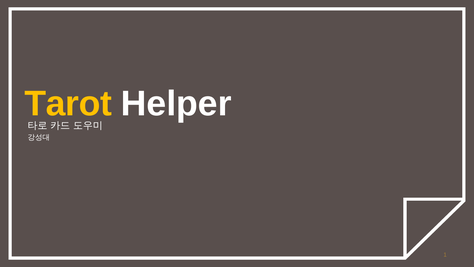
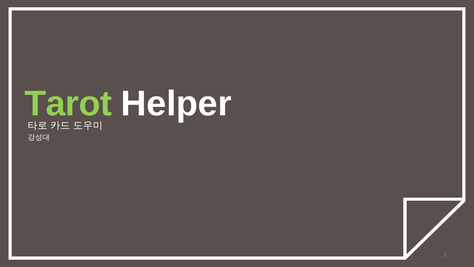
Tarot colour: yellow -> light green (68, 104)
